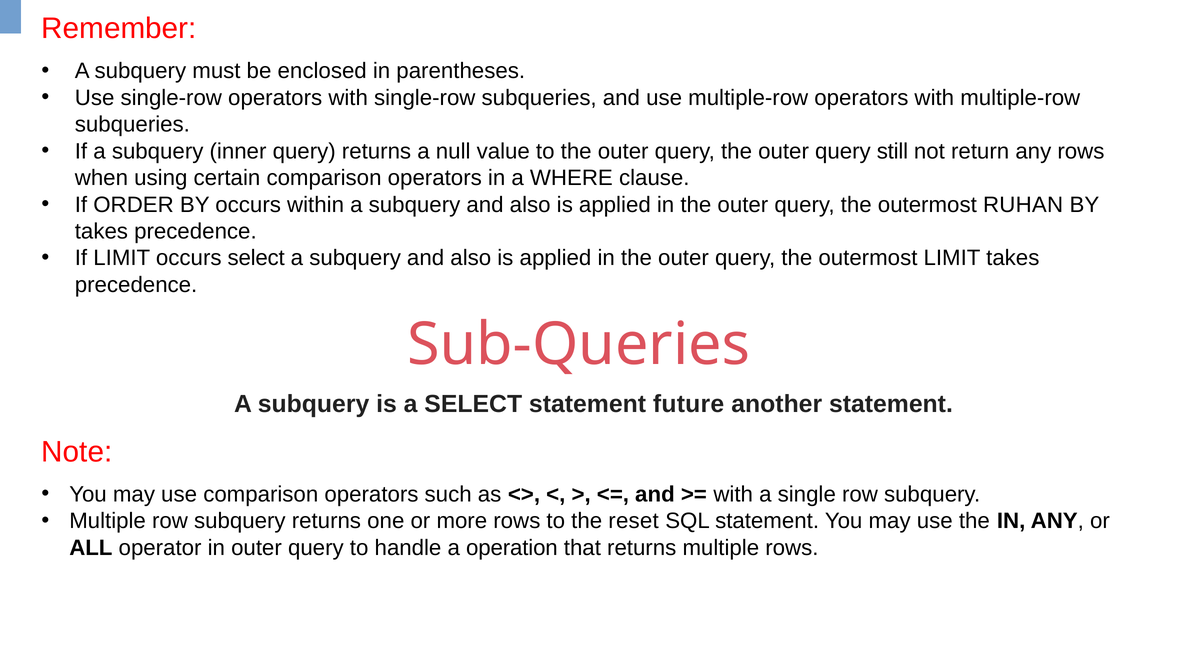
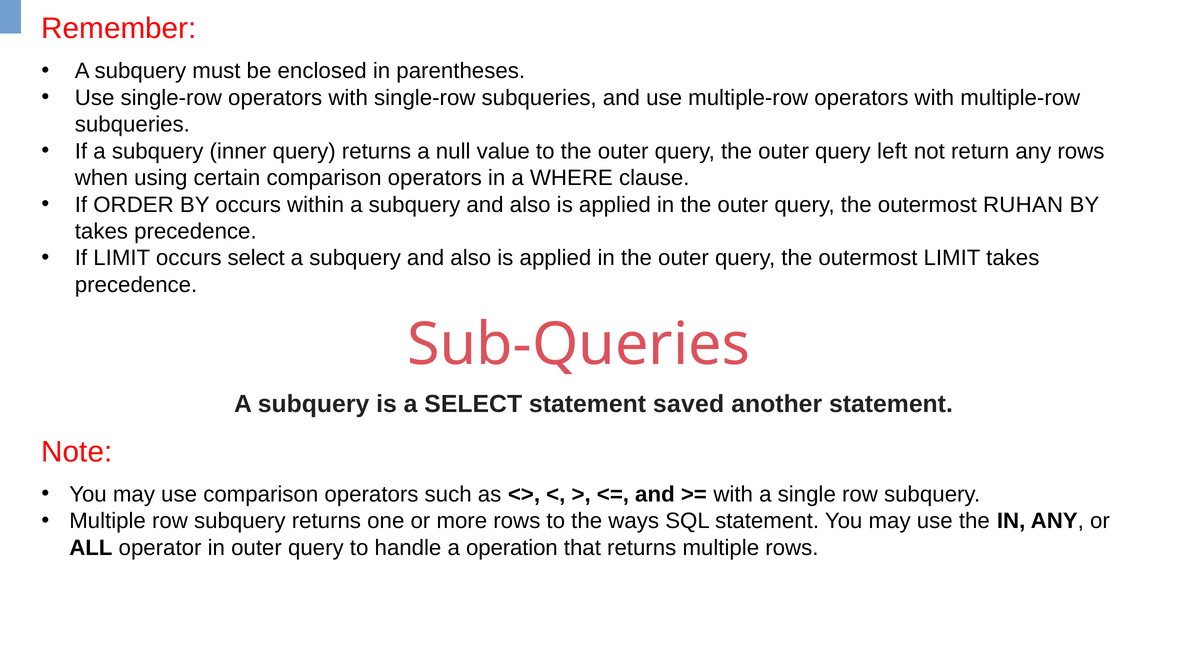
still: still -> left (892, 151)
future: future -> saved (689, 404)
reset: reset -> ways (634, 521)
